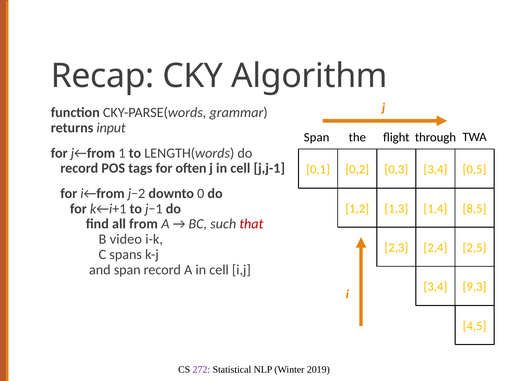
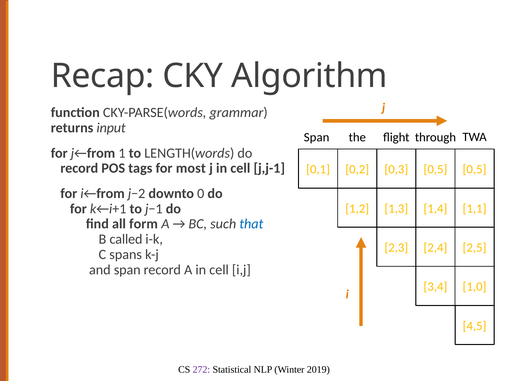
often: often -> most (191, 168)
0,3 3,4: 3,4 -> 0,5 (435, 169)
8,5: 8,5 -> 1,1 (475, 209)
from: from -> form (144, 224)
that colour: red -> blue (251, 224)
video: video -> called (126, 239)
9,3: 9,3 -> 1,0 (475, 287)
